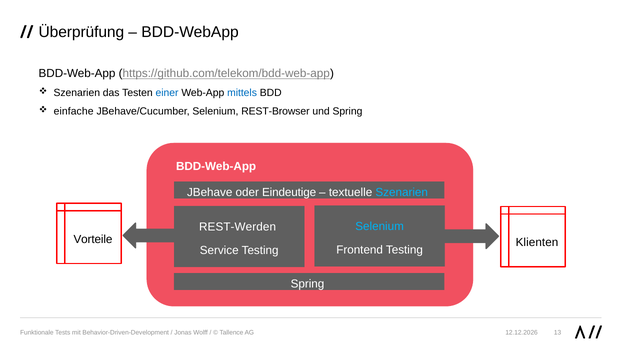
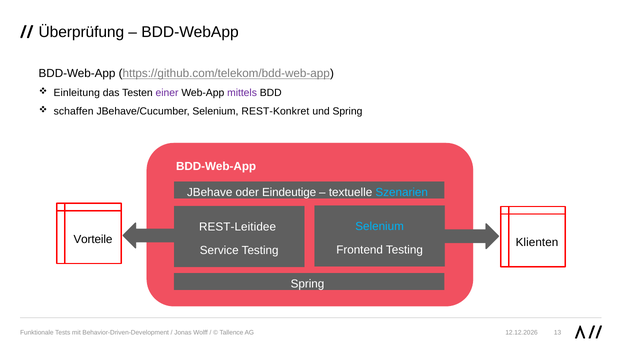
Szenarien: Szenarien -> Einleitung (77, 93)
einer colour: blue -> purple (167, 93)
mittels colour: blue -> purple (242, 93)
einfache: einfache -> schaffen (74, 111)
REST-Browser: REST-Browser -> REST-Konkret (275, 111)
REST-Werden: REST-Werden -> REST-Leitidee (238, 227)
